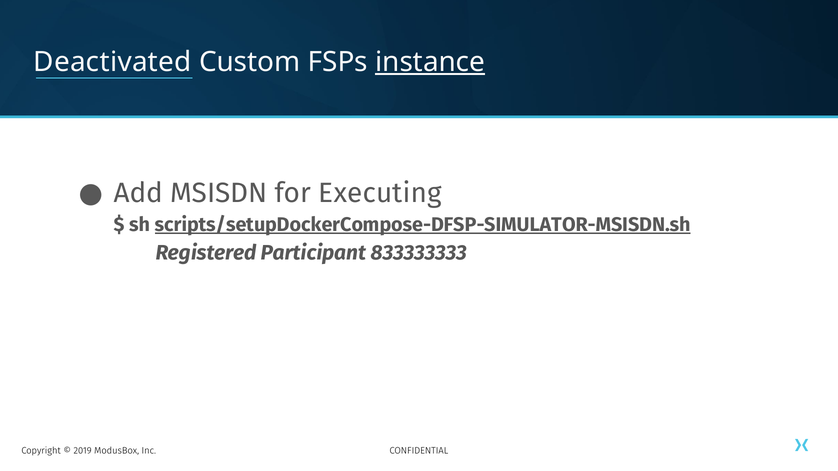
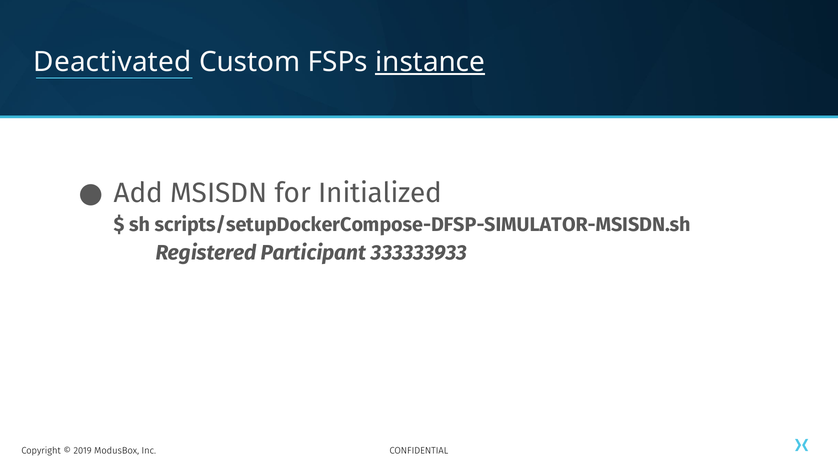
Executing: Executing -> Initialized (380, 193)
scripts/setupDockerCompose-DFSP-SIMULATOR-MSISDN.sh underline: present -> none (423, 225)
833333333: 833333333 -> 333333933 (419, 253)
